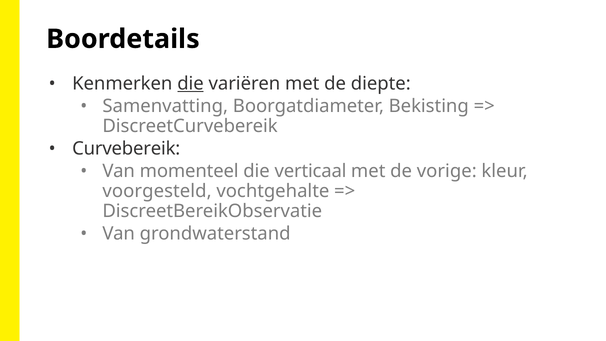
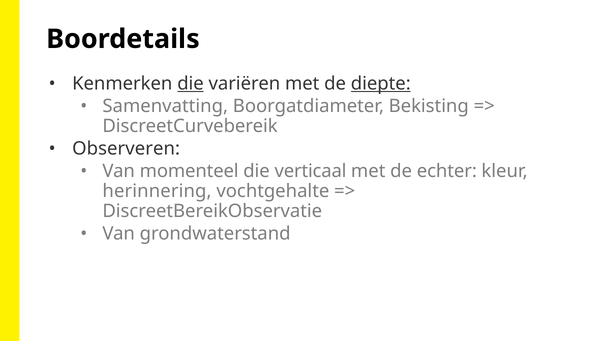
diepte underline: none -> present (381, 84)
Curvebereik: Curvebereik -> Observeren (126, 149)
vorige: vorige -> echter (447, 171)
voorgesteld: voorgesteld -> herinnering (157, 191)
